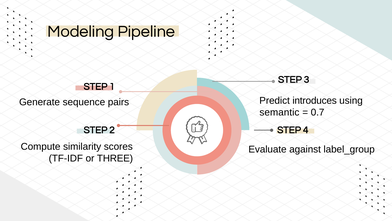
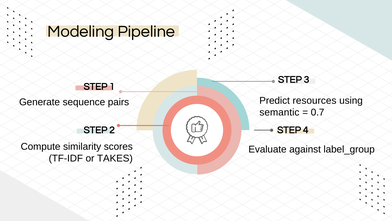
introduces: introduces -> resources (315, 100)
THREE: THREE -> TAKES (115, 158)
